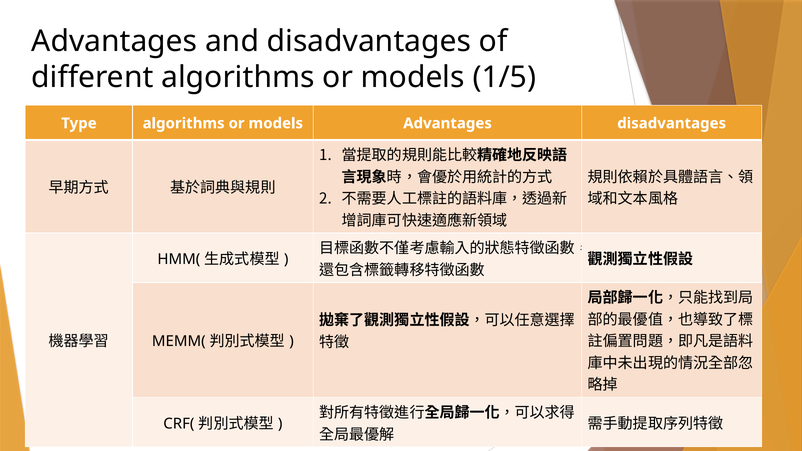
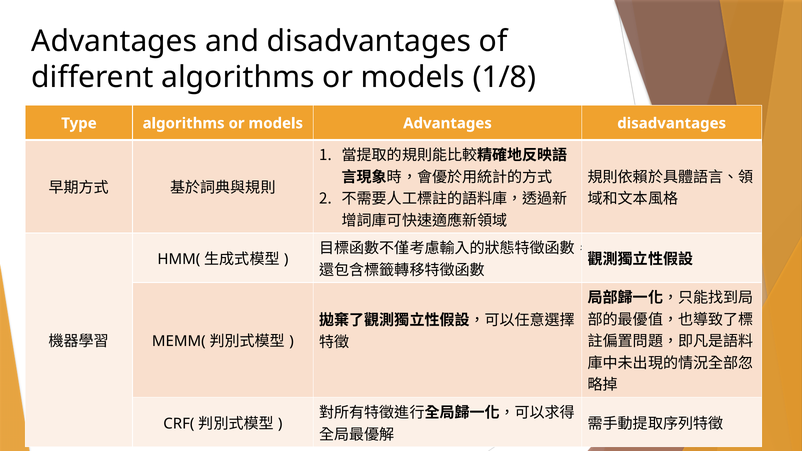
1/5: 1/5 -> 1/8 (504, 78)
